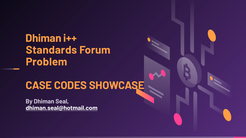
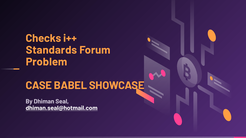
Dhiman: Dhiman -> Checks (43, 39)
CODES: CODES -> BABEL (71, 86)
